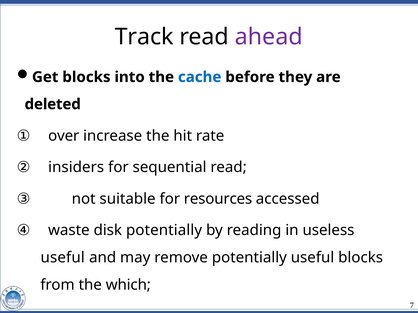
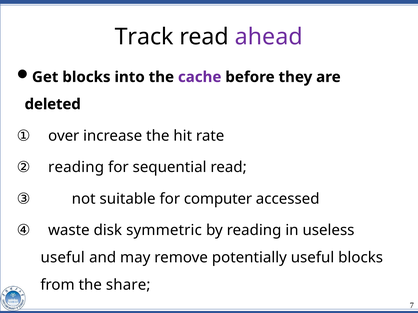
cache colour: blue -> purple (200, 77)
insiders: insiders -> reading (76, 168)
resources: resources -> computer (218, 199)
disk potentially: potentially -> symmetric (164, 231)
which: which -> share (128, 285)
